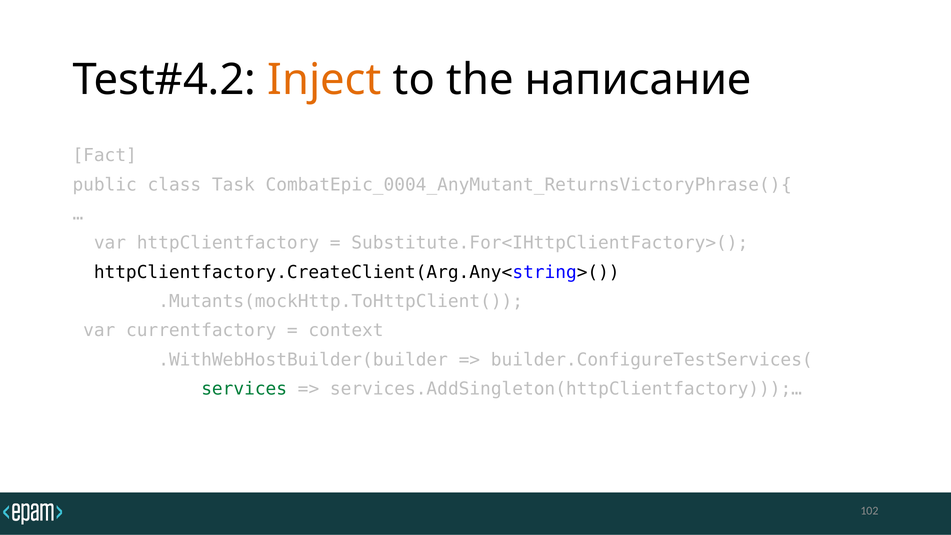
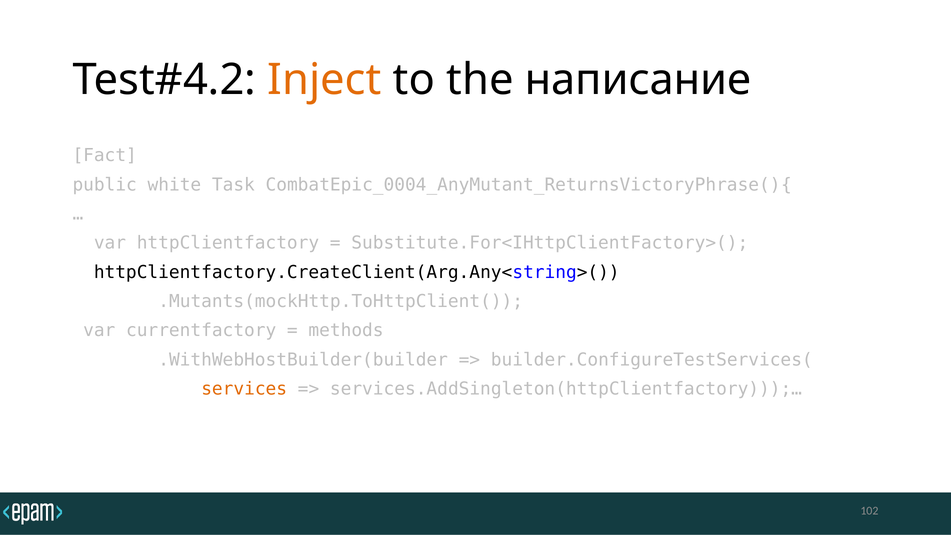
class: class -> white (174, 185)
context: context -> methods (346, 331)
services colour: green -> orange (244, 389)
